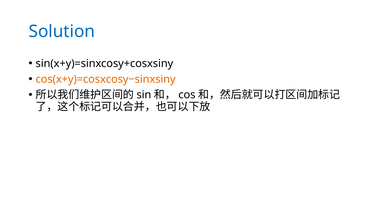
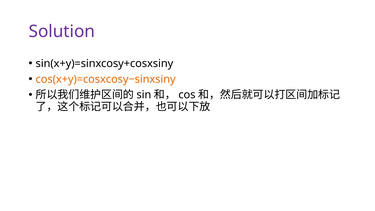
Solution colour: blue -> purple (62, 32)
